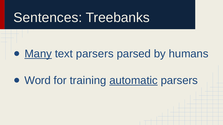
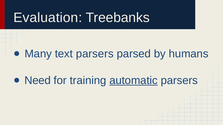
Sentences: Sentences -> Evaluation (48, 18)
Many underline: present -> none (38, 54)
Word: Word -> Need (38, 81)
